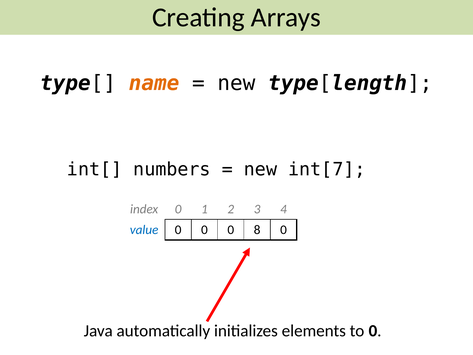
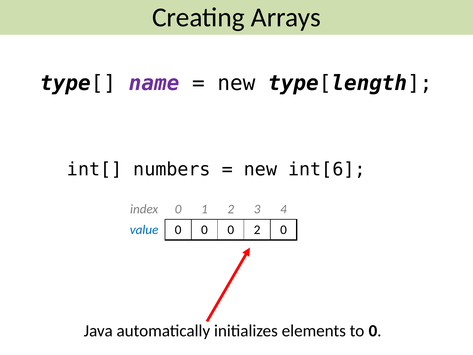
name colour: orange -> purple (154, 83)
int[7: int[7 -> int[6 (327, 169)
0 8: 8 -> 2 (257, 230)
